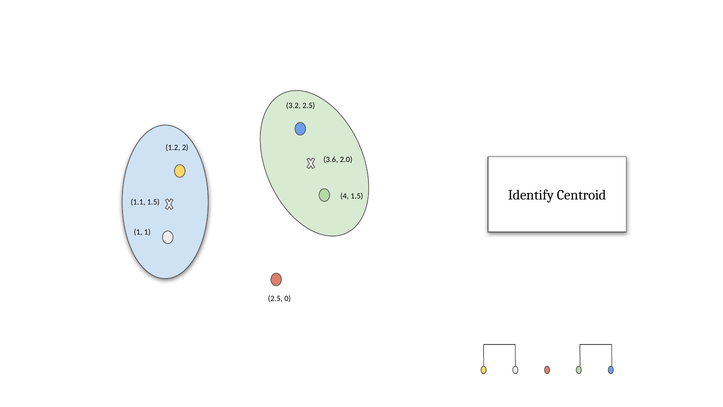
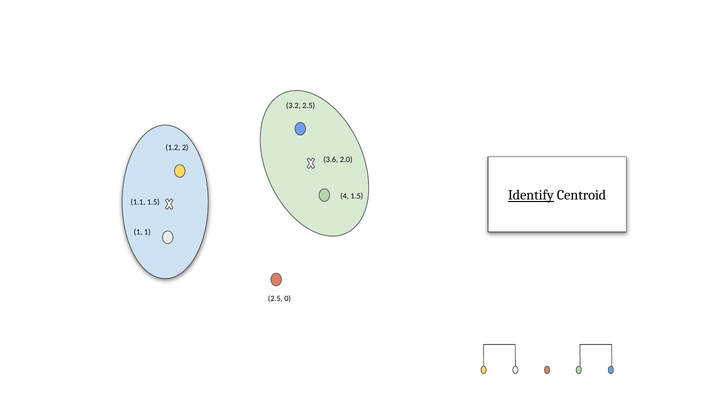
Identify underline: none -> present (531, 195)
